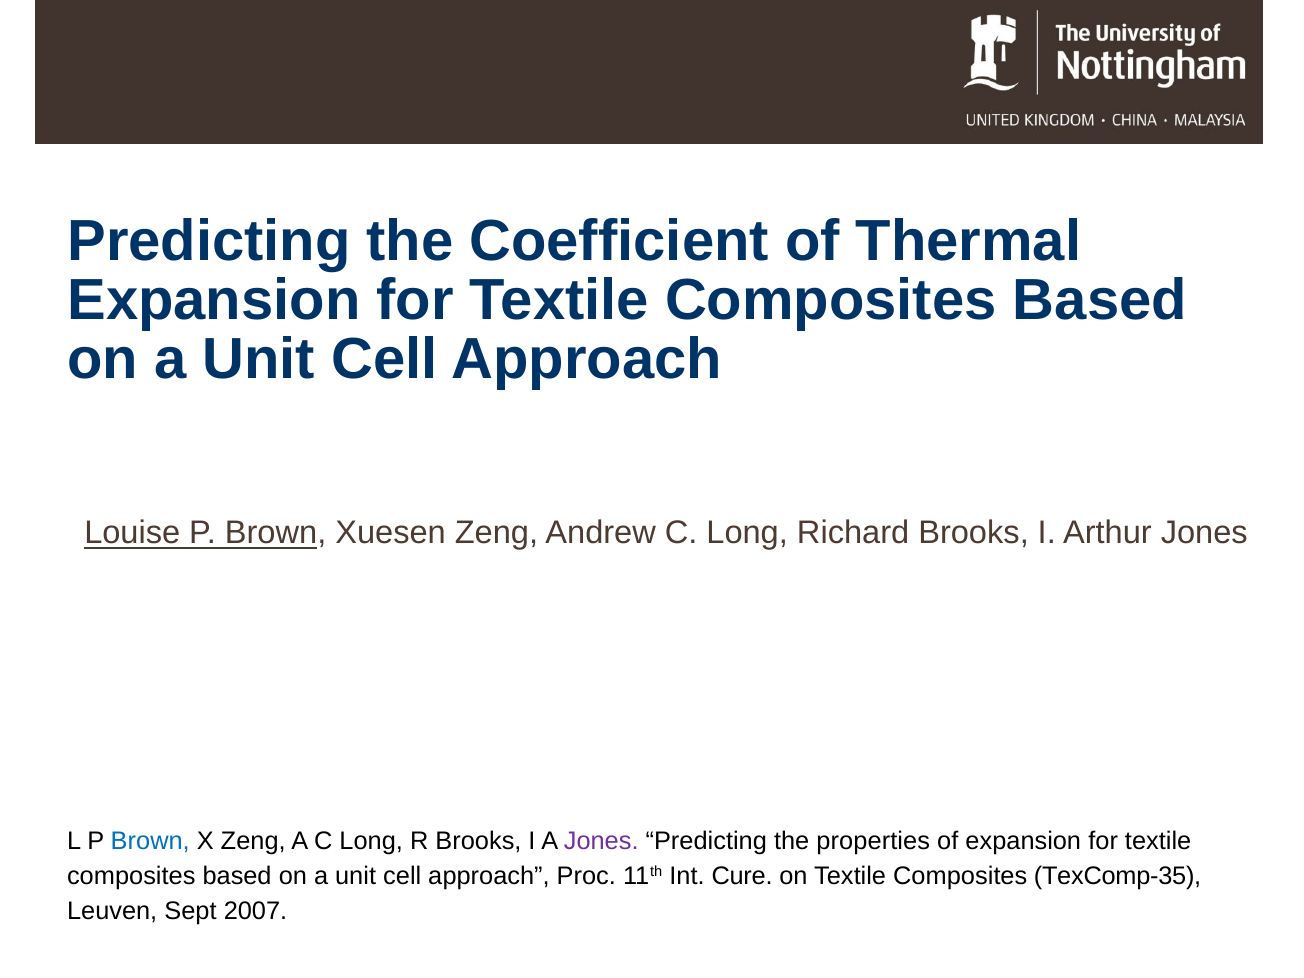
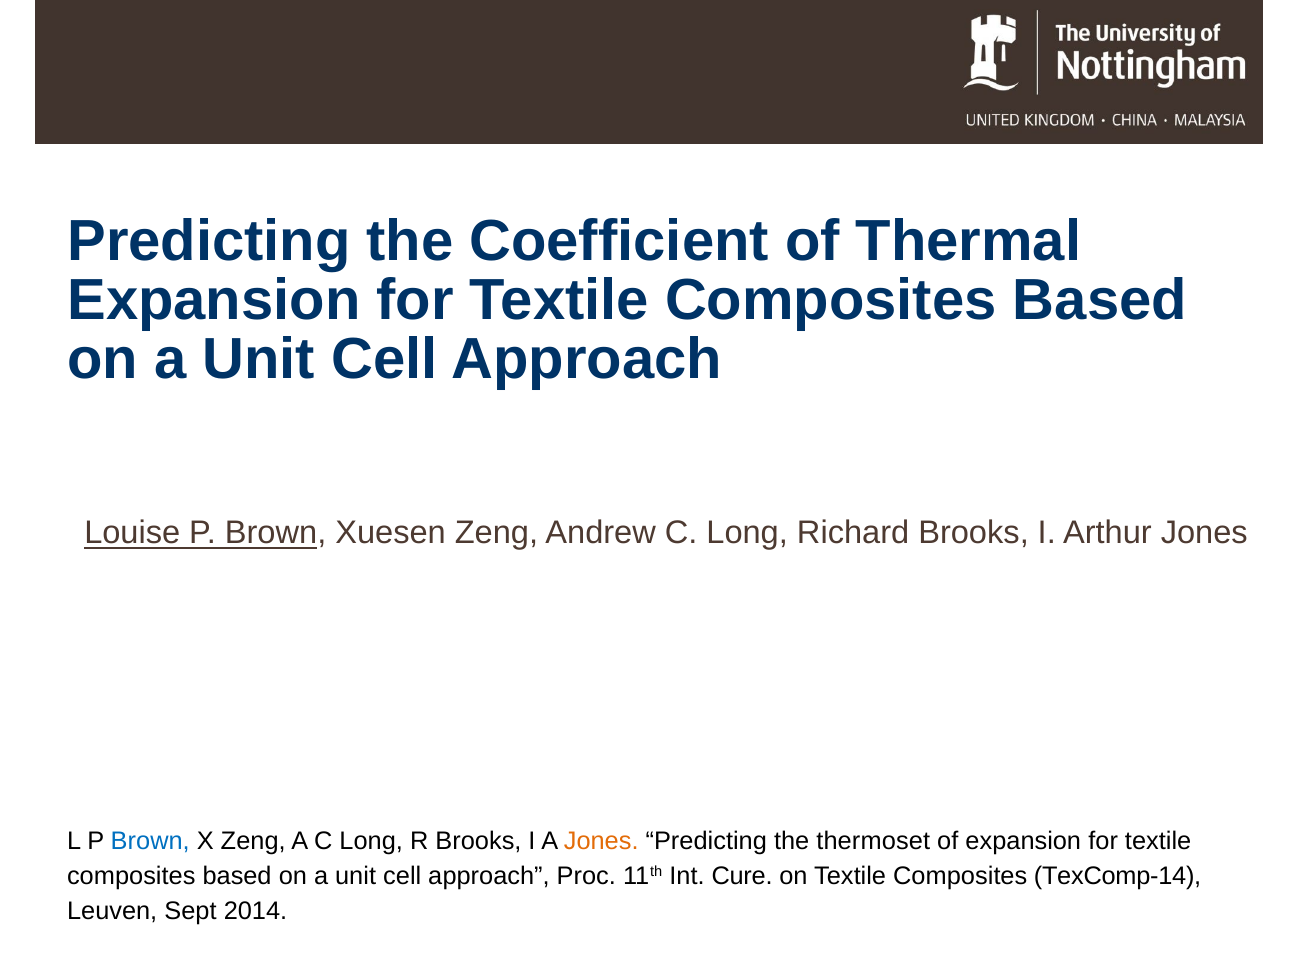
Jones colour: purple -> orange (601, 841)
properties: properties -> thermoset (873, 841)
TexComp-35: TexComp-35 -> TexComp-14 (1118, 876)
2007: 2007 -> 2014 (255, 911)
